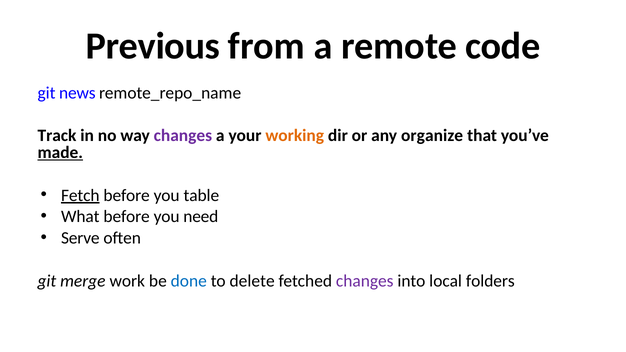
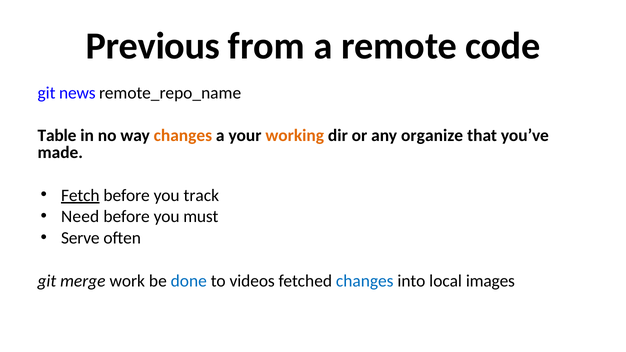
Track: Track -> Table (57, 136)
changes colour: purple -> orange (183, 136)
made underline: present -> none (60, 152)
table: table -> track (201, 195)
What: What -> Need (80, 217)
need: need -> must (201, 217)
delete: delete -> videos (252, 281)
changes colour: purple -> blue (365, 281)
folders: folders -> images (490, 281)
